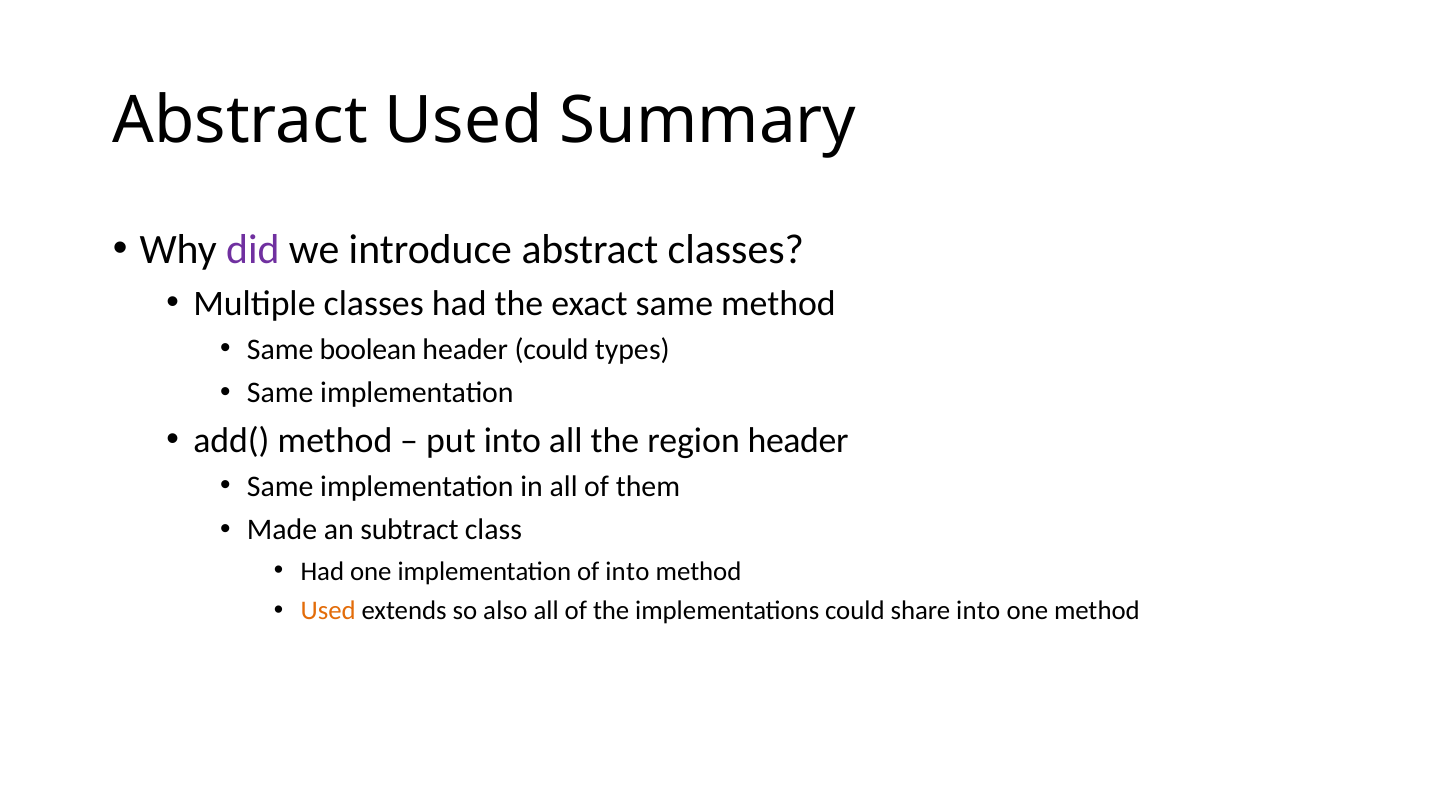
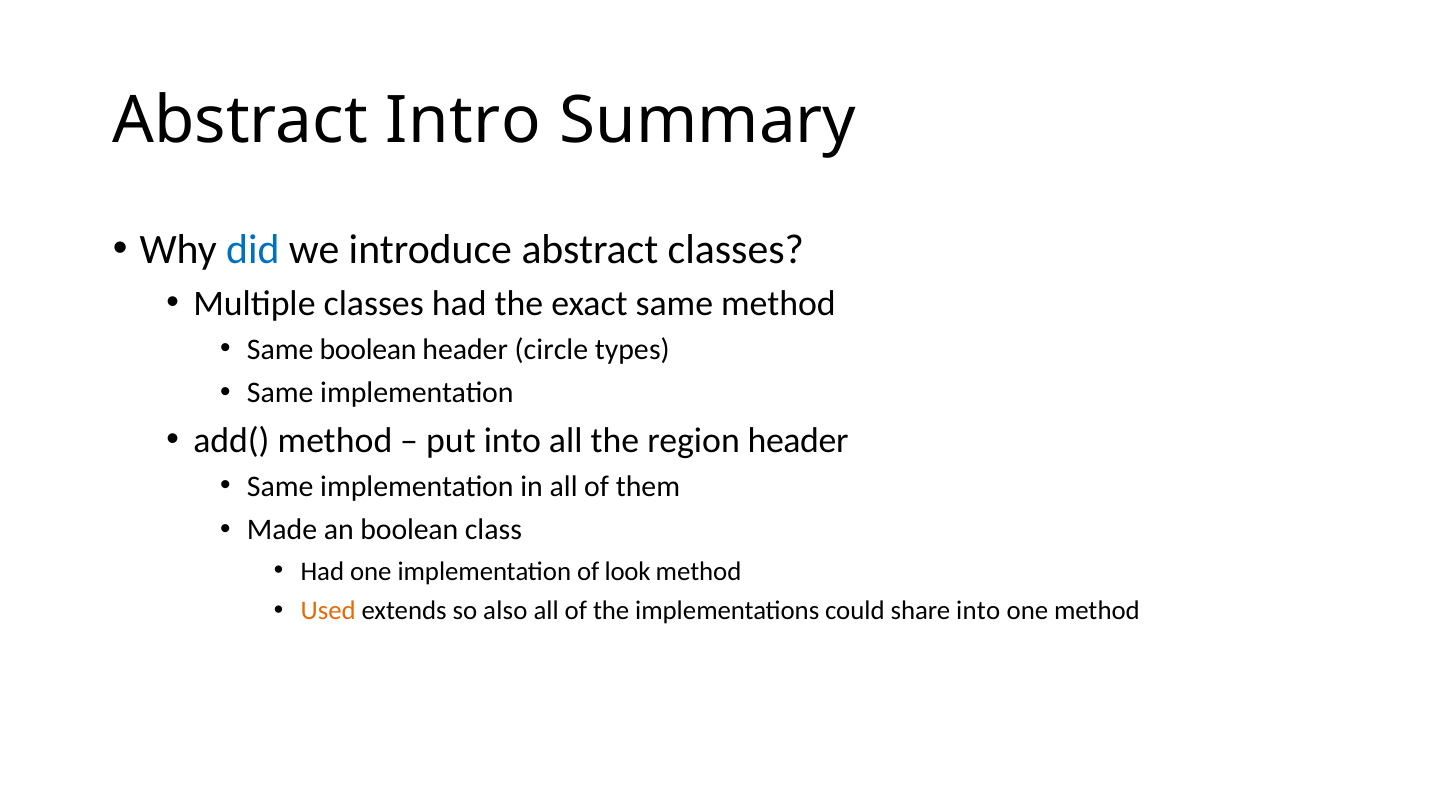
Abstract Used: Used -> Intro (463, 120)
did colour: purple -> blue (253, 250)
header could: could -> circle (551, 350)
an subtract: subtract -> boolean (409, 530)
of into: into -> look (628, 571)
